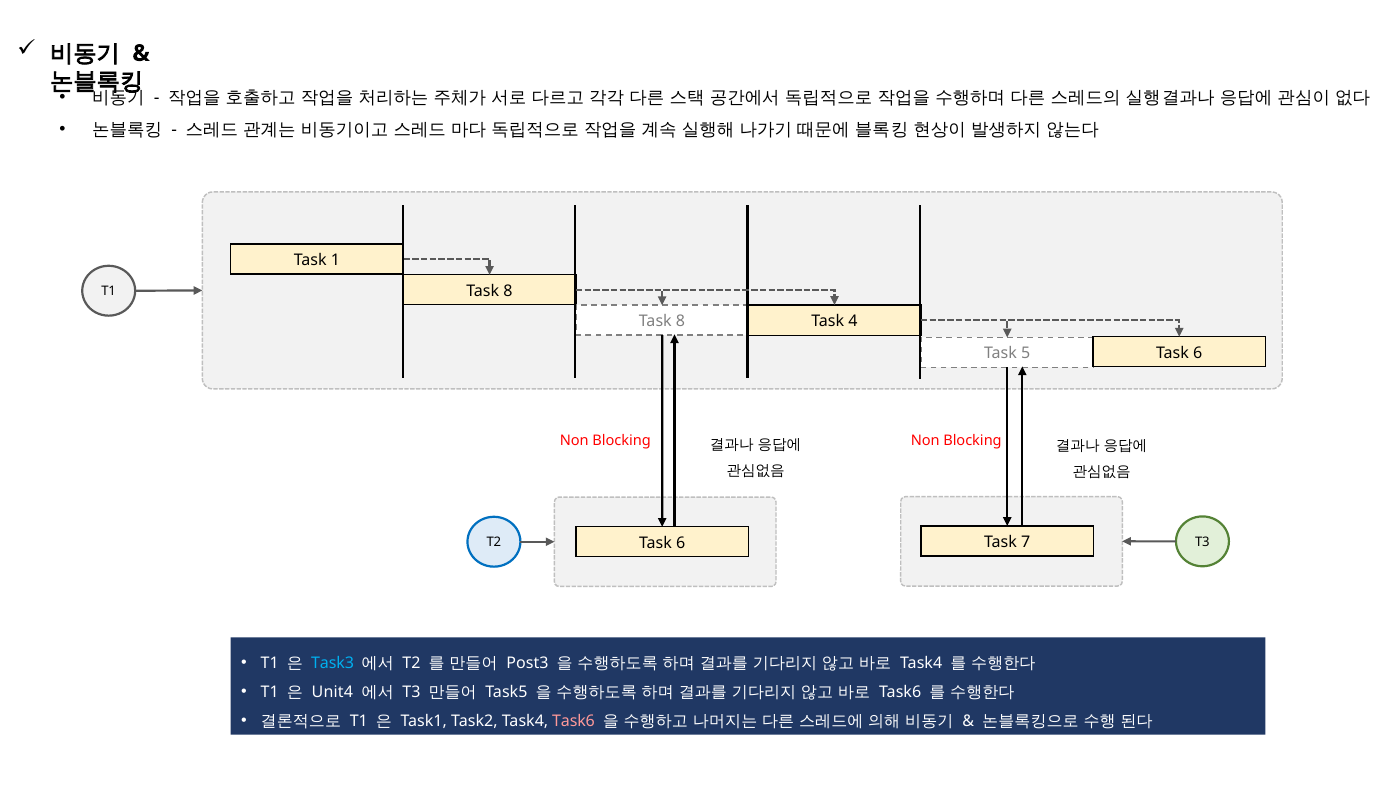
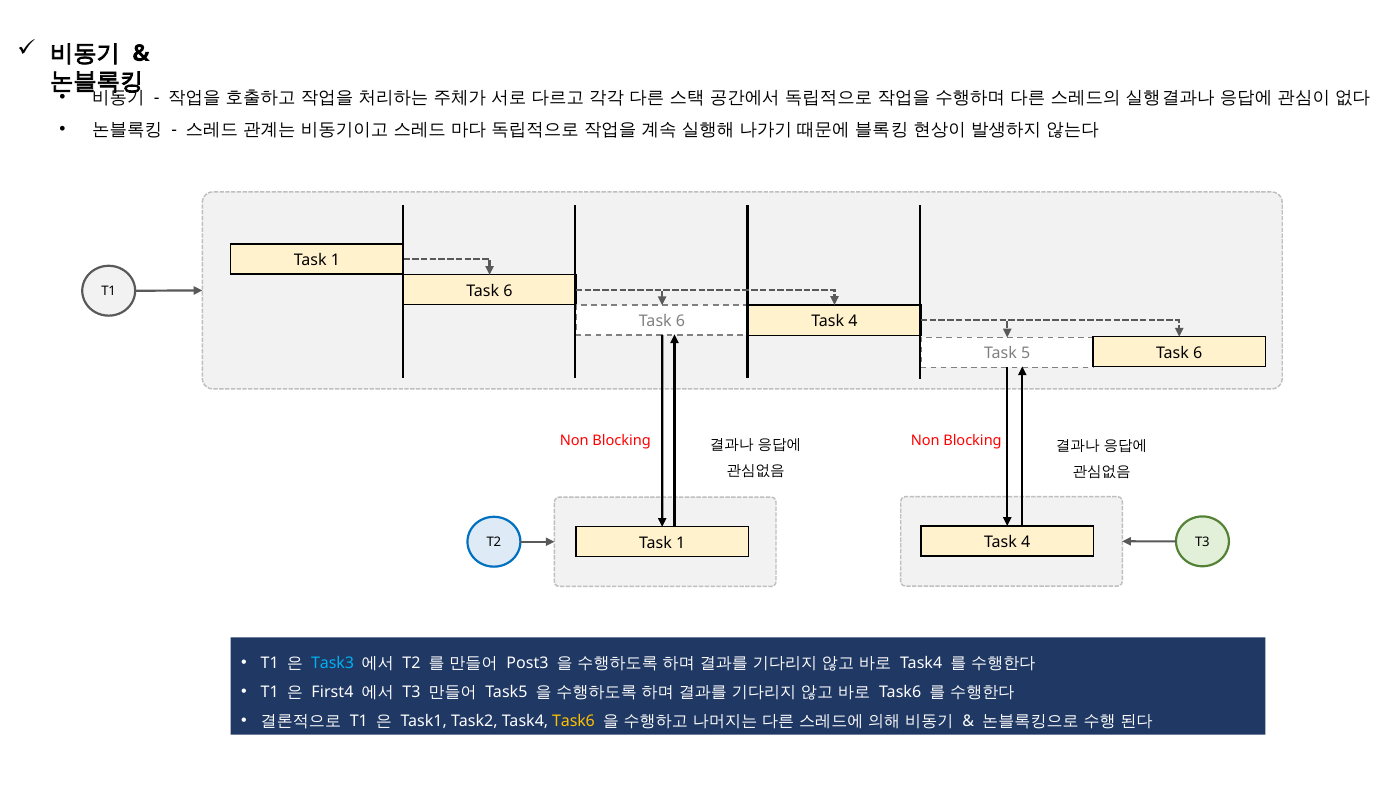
T1 Task 8: 8 -> 6 (508, 291)
8: 8 -> 6 (681, 321)
7: 7 -> 4 (1026, 542)
6: 6 -> 1 (681, 542)
Unit4: Unit4 -> First4 (332, 692)
Task6 colour: pink -> yellow (574, 720)
